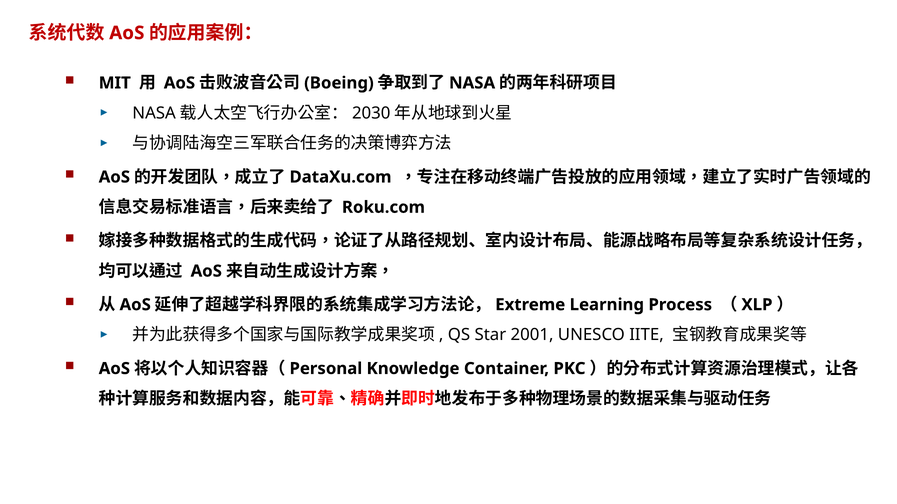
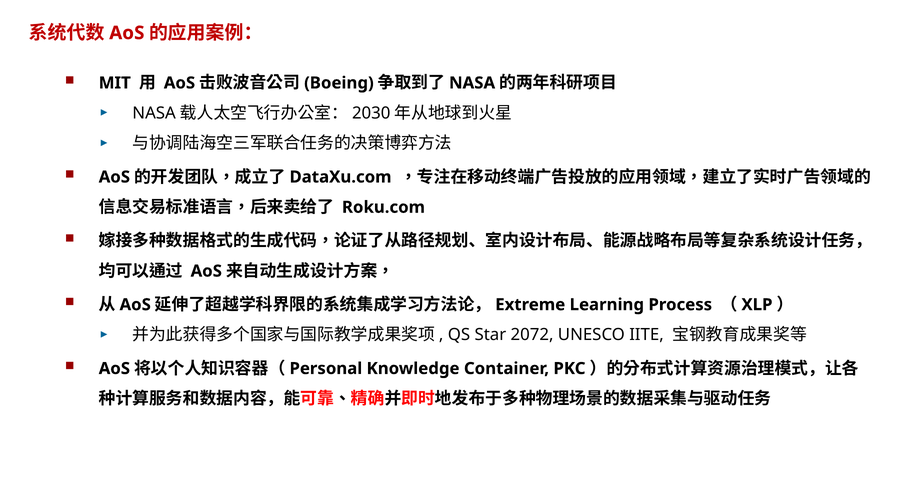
2001: 2001 -> 2072 (532, 335)
